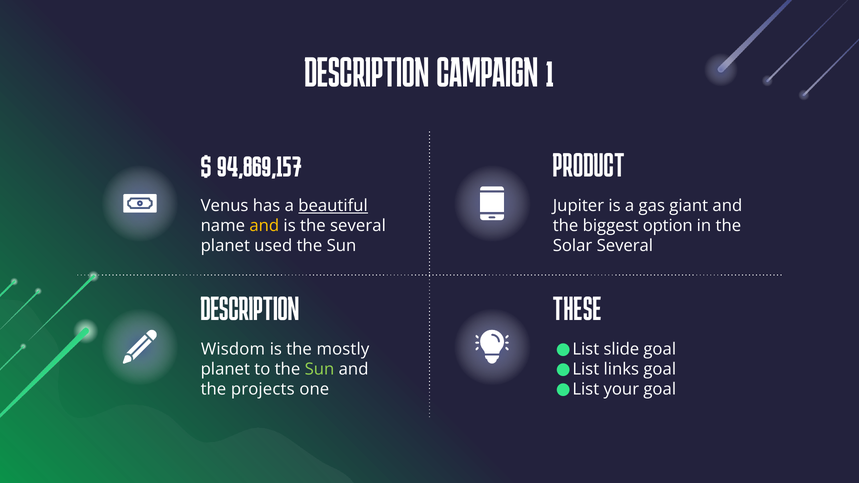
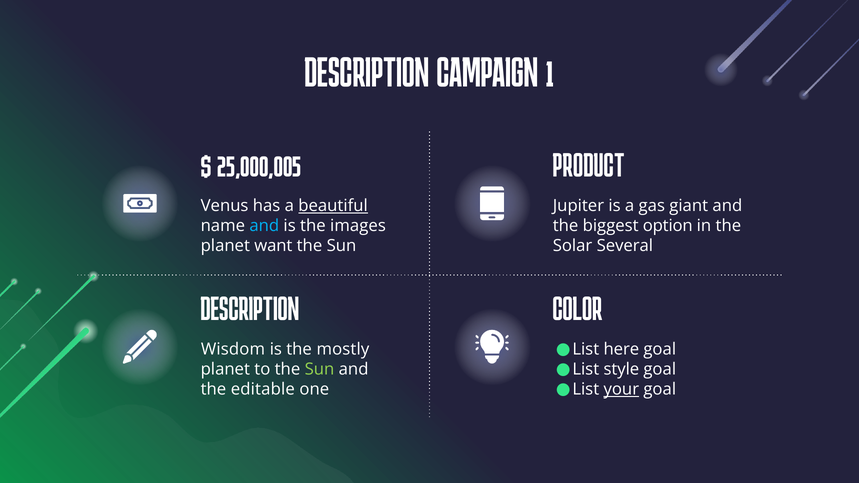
94,869,157: 94,869,157 -> 25,000,005 (259, 166)
and colour: yellow -> light blue (264, 226)
the several: several -> images (358, 226)
used: used -> want (273, 246)
THESE: THESE -> COLOR (577, 309)
slide: slide -> here (621, 349)
links: links -> style (621, 369)
your underline: none -> present (621, 389)
projects: projects -> editable (263, 389)
